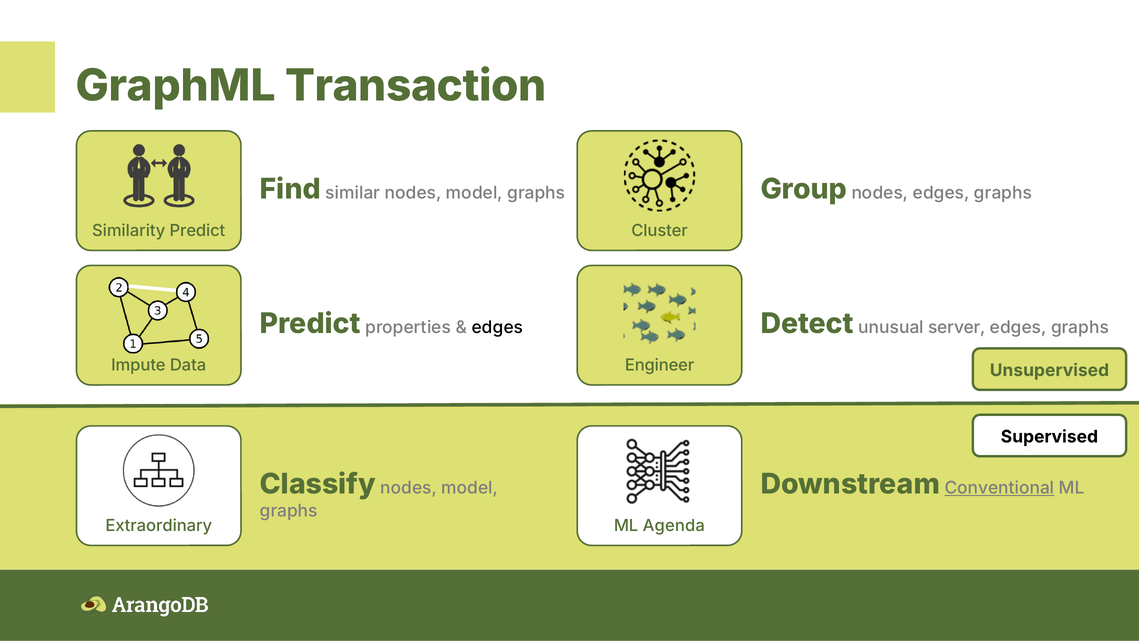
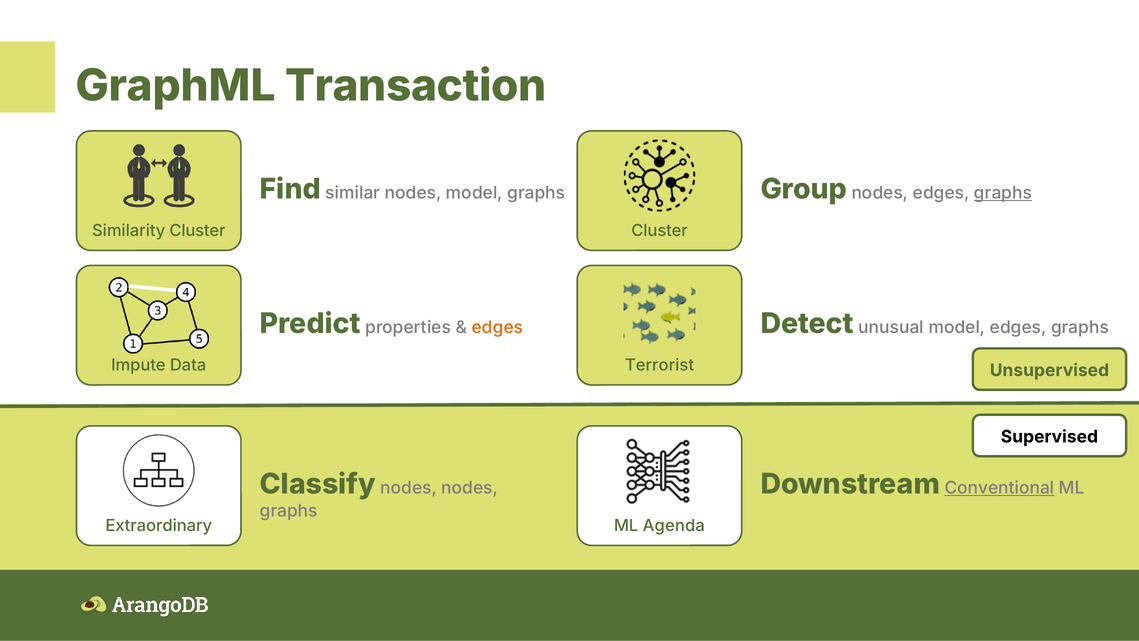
graphs underline: none -> present (1003, 193)
Similarity Predict: Predict -> Cluster (197, 231)
edges colour: black -> orange (497, 327)
unusual server: server -> model (957, 327)
Engineer: Engineer -> Terrorist (659, 365)
Classify nodes model: model -> nodes (470, 488)
